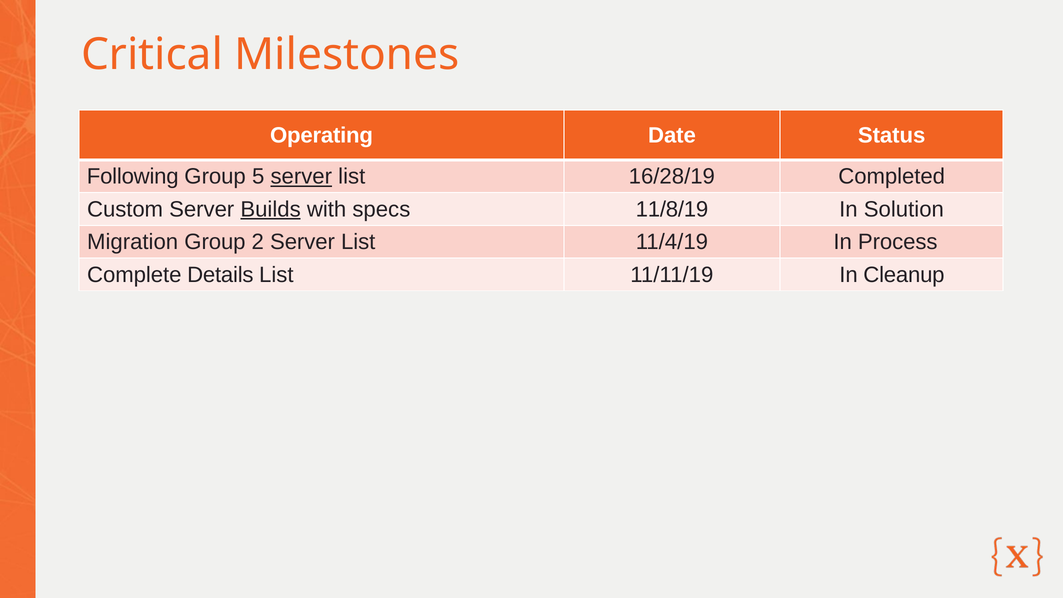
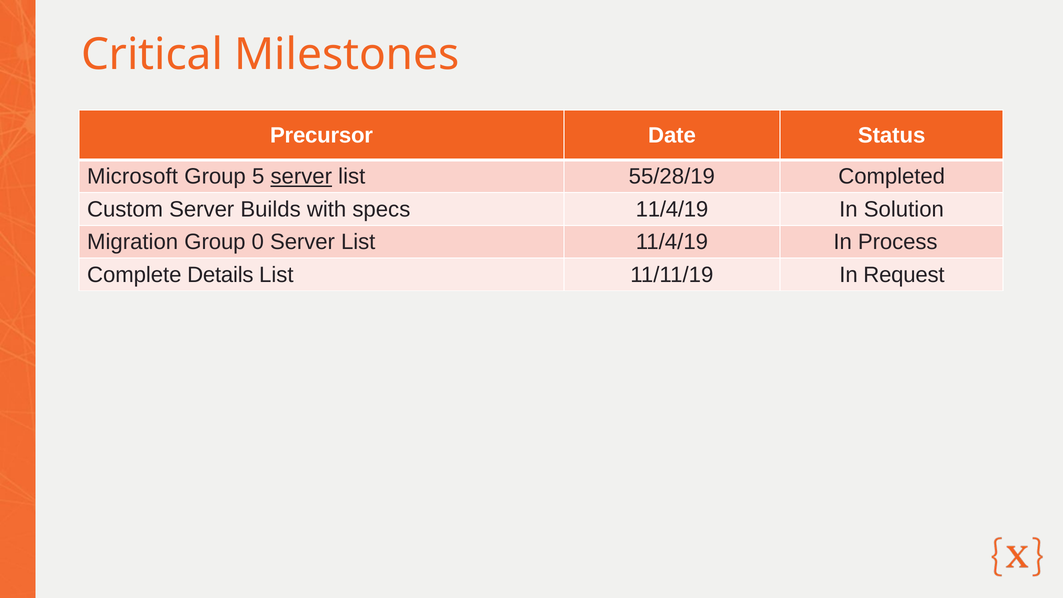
Operating: Operating -> Precursor (322, 135)
Following: Following -> Microsoft (133, 177)
16/28/19: 16/28/19 -> 55/28/19 (672, 177)
Builds underline: present -> none (271, 209)
specs 11/8/19: 11/8/19 -> 11/4/19 (672, 209)
2: 2 -> 0 (258, 242)
Cleanup: Cleanup -> Request (904, 275)
